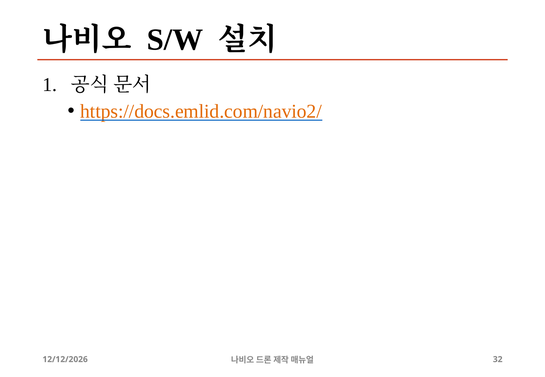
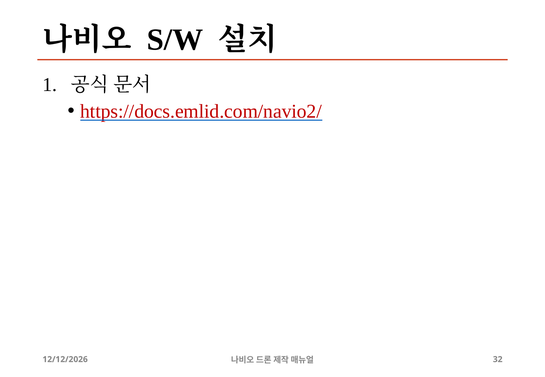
https://docs.emlid.com/navio2/ colour: orange -> red (201, 112)
